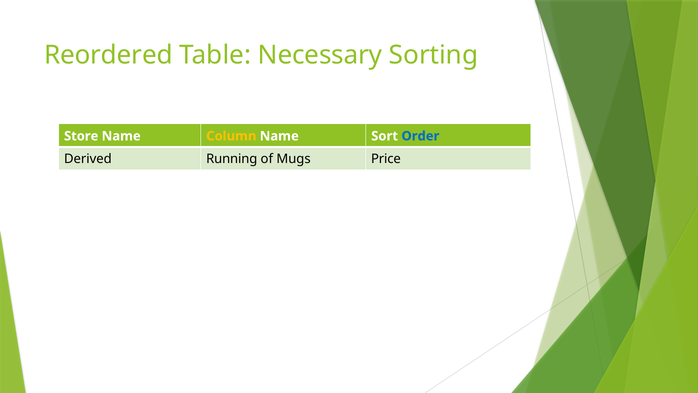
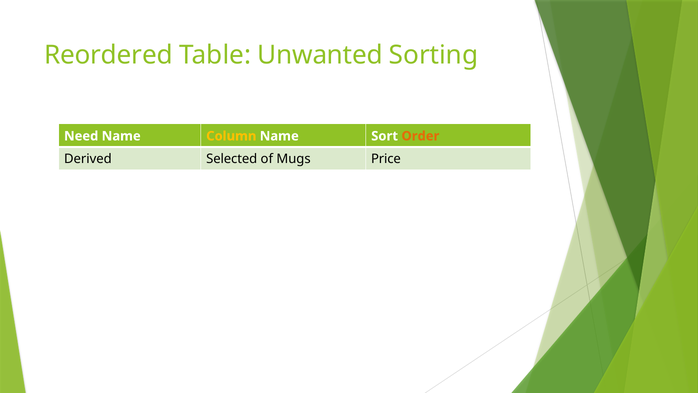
Necessary: Necessary -> Unwanted (320, 55)
Store: Store -> Need (81, 136)
Order colour: blue -> orange (420, 136)
Running: Running -> Selected (232, 159)
